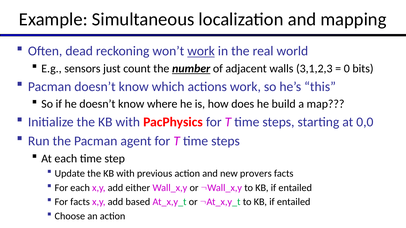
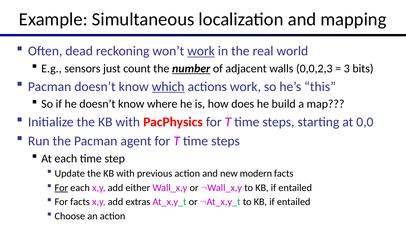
3,1,2,3: 3,1,2,3 -> 0,0,2,3 (314, 69)
0: 0 -> 3 (347, 69)
which underline: none -> present (168, 87)
provers: provers -> modern (256, 174)
For underline: none -> present (61, 188)
based: based -> extras (138, 202)
